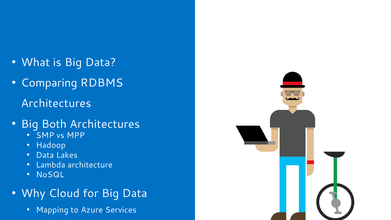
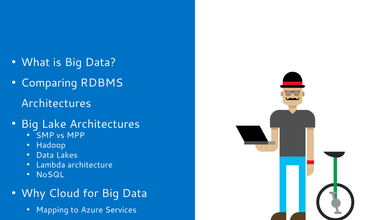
Both: Both -> Lake (54, 124)
